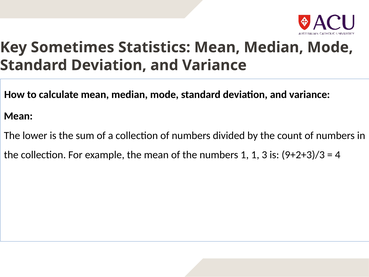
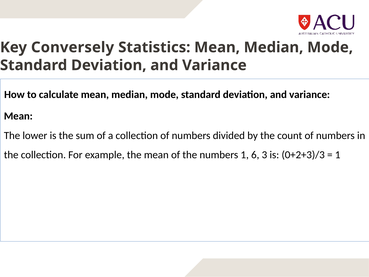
Sometimes: Sometimes -> Conversely (73, 47)
1 1: 1 -> 6 (255, 155)
9+2+3)/3: 9+2+3)/3 -> 0+2+3)/3 (303, 155)
4: 4 -> 1 (338, 155)
